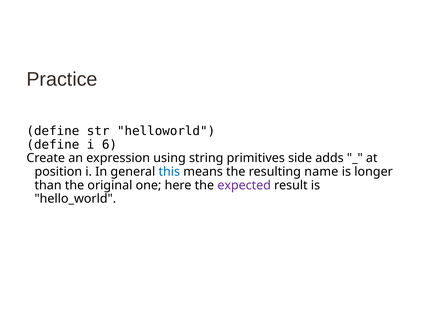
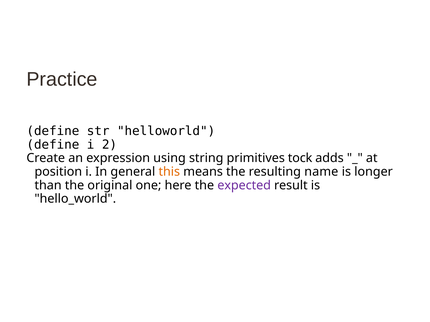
6: 6 -> 2 (109, 145)
side: side -> tock (300, 158)
this colour: blue -> orange (169, 172)
